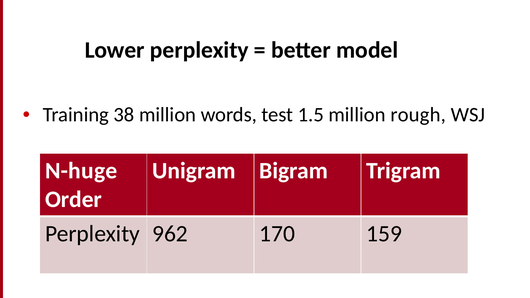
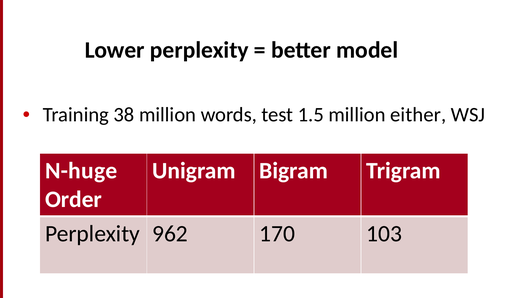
rough: rough -> either (418, 115)
159: 159 -> 103 (384, 234)
